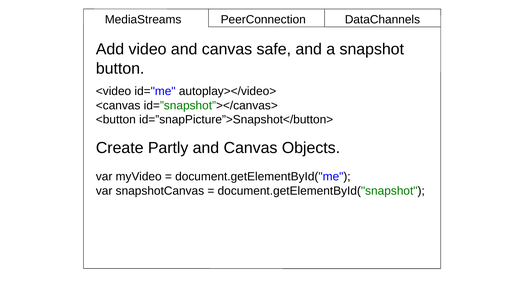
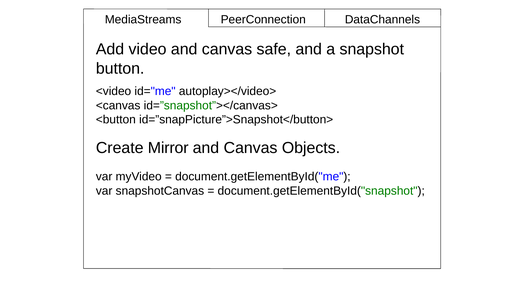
Partly: Partly -> Mirror (168, 147)
